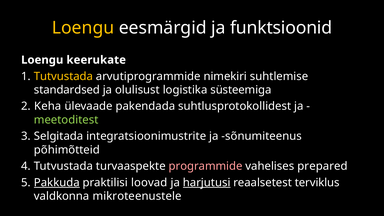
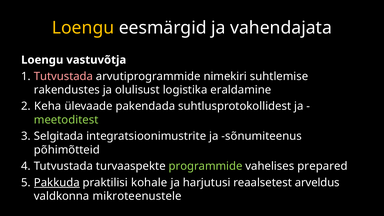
funktsioonid: funktsioonid -> vahendajata (281, 28)
keerukate: keerukate -> vastuvõtja (96, 60)
Tutvustada colour: yellow -> pink (63, 76)
standardsed: standardsed -> rakendustes (67, 90)
süsteemiga: süsteemiga -> eraldamine (241, 90)
programmide colour: pink -> light green (206, 166)
loovad: loovad -> kohale (149, 183)
harjutusi underline: present -> none (207, 183)
terviklus: terviklus -> arveldus (317, 183)
